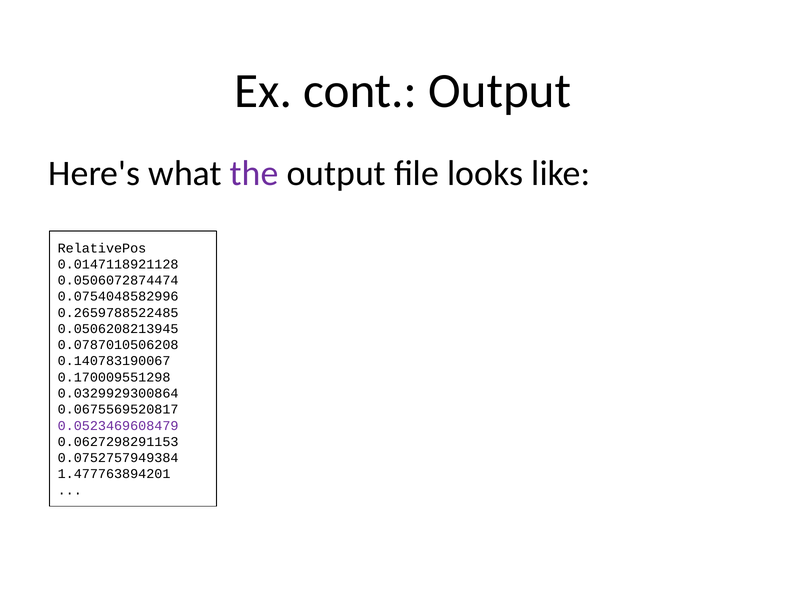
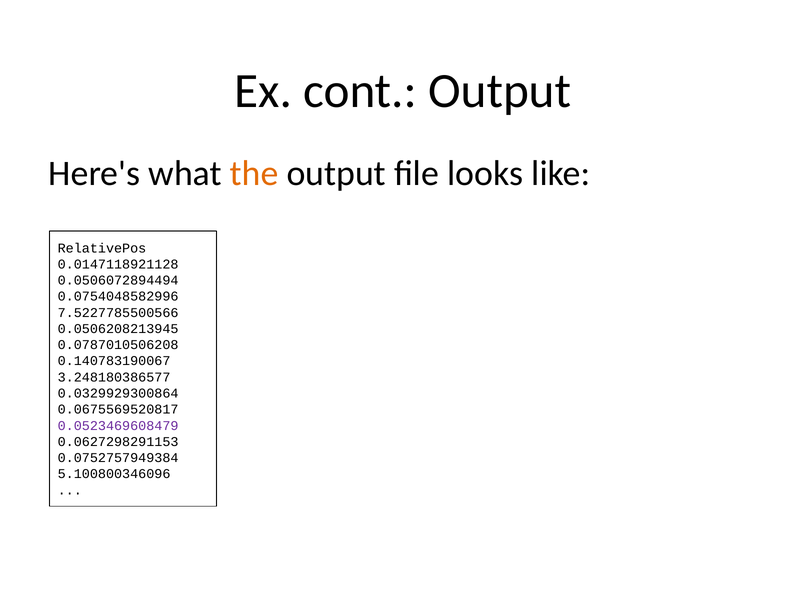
the colour: purple -> orange (254, 173)
0.0506072874474: 0.0506072874474 -> 0.0506072894494 (118, 280)
0.2659788522485: 0.2659788522485 -> 7.5227785500566 (118, 312)
0.170009551298: 0.170009551298 -> 3.248180386577 (114, 377)
1.477763894201: 1.477763894201 -> 5.100800346096 (114, 474)
